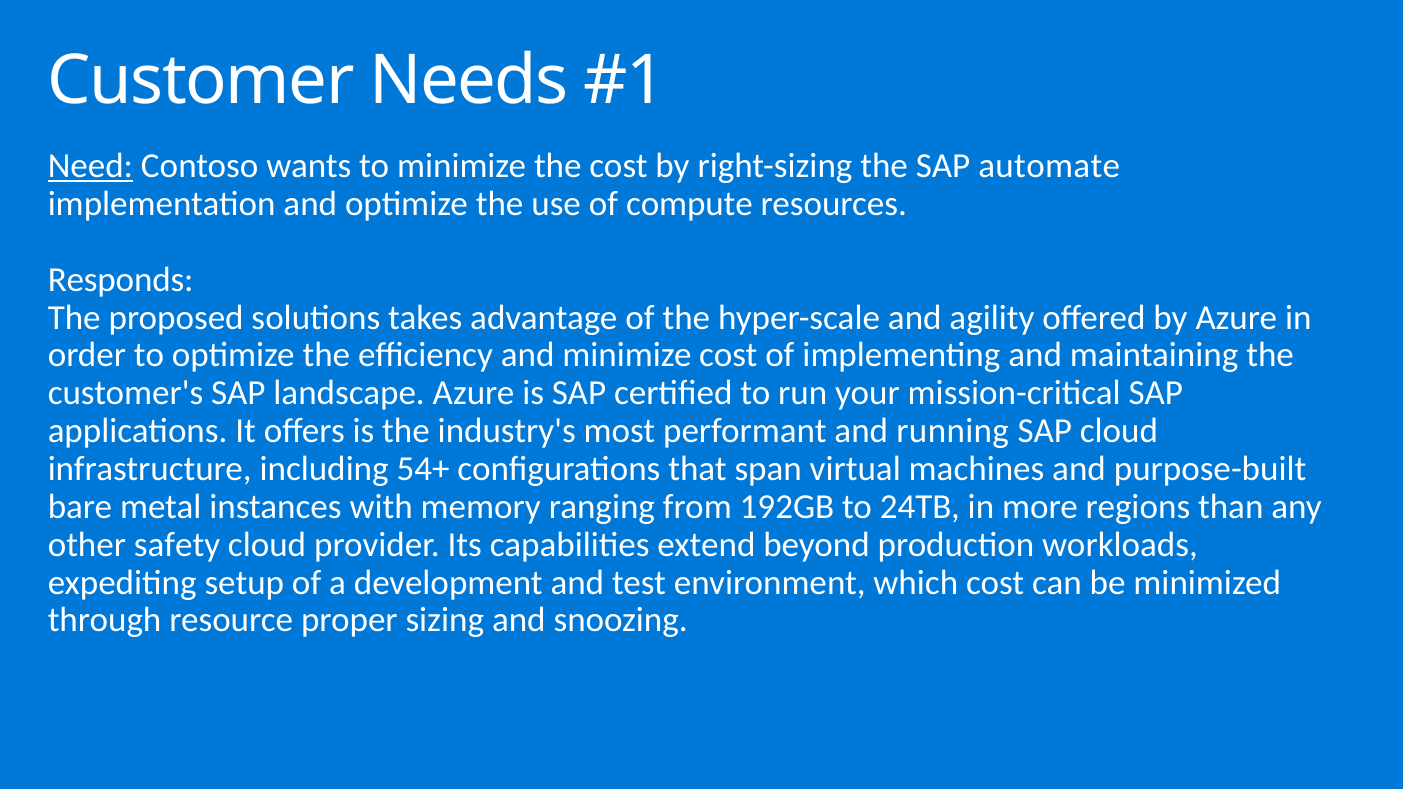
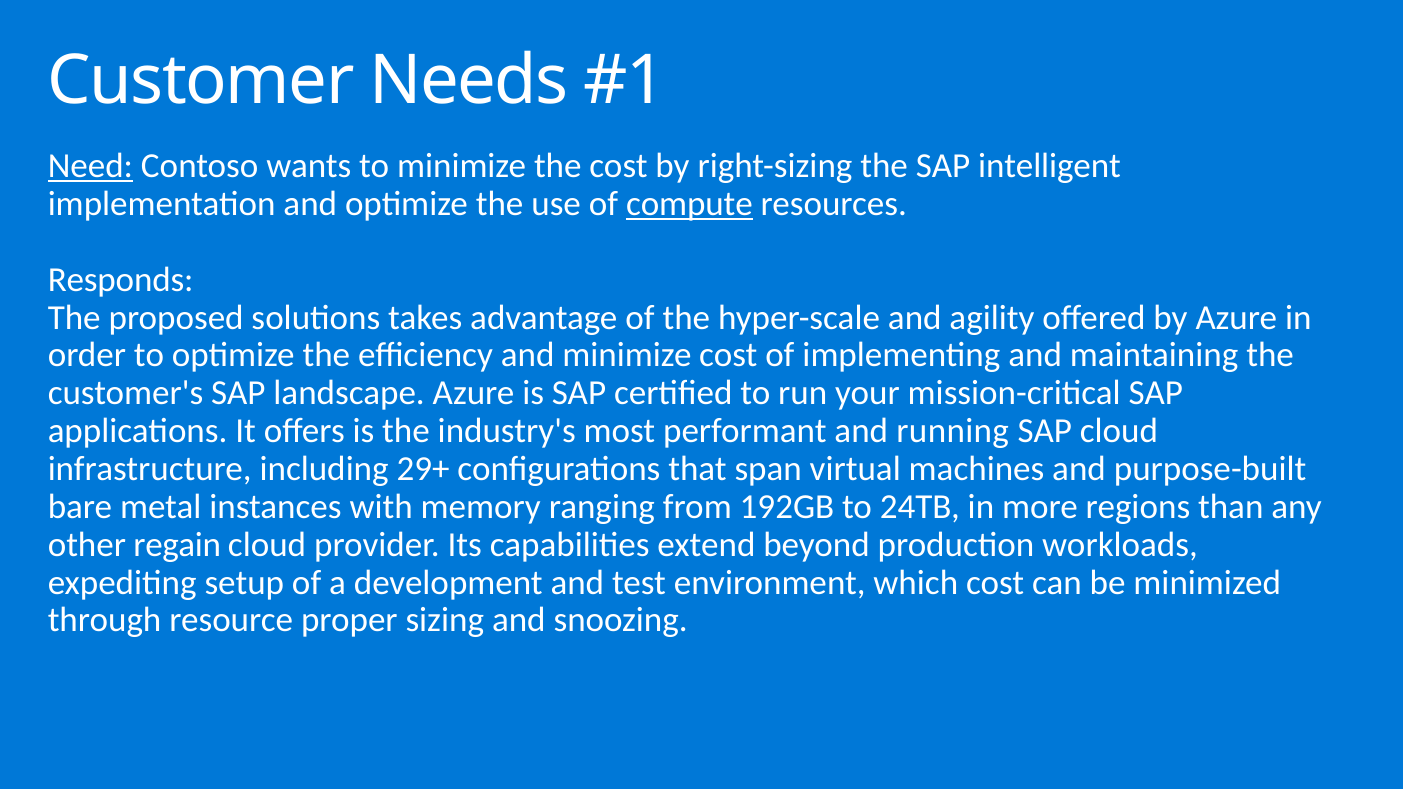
automate: automate -> intelligent (1049, 166)
compute underline: none -> present (689, 204)
54+: 54+ -> 29+ (423, 469)
safety: safety -> regain (177, 545)
